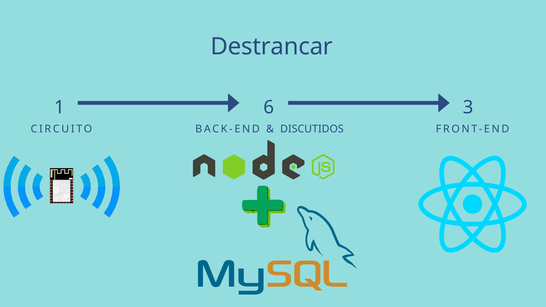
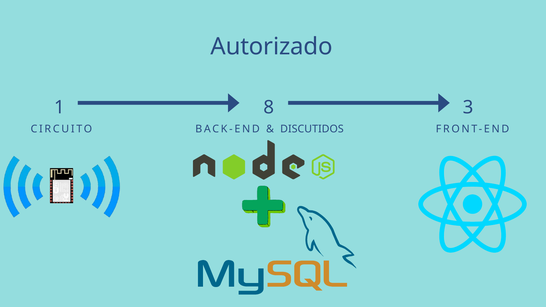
Destrancar: Destrancar -> Autorizado (272, 46)
6: 6 -> 8 (269, 107)
